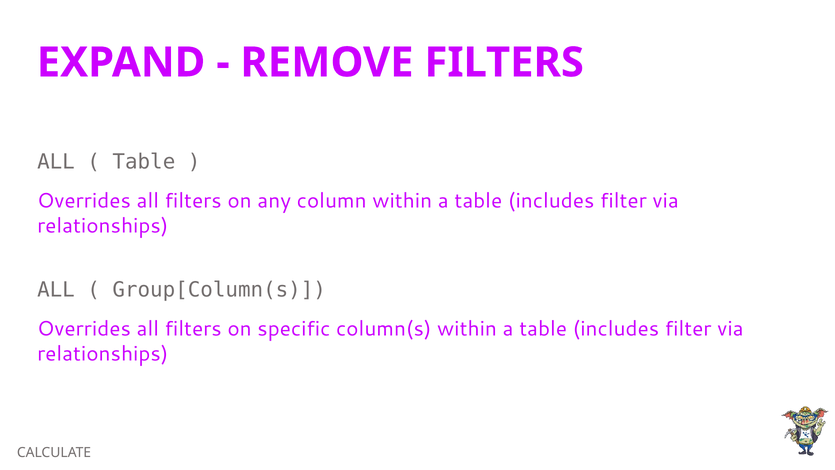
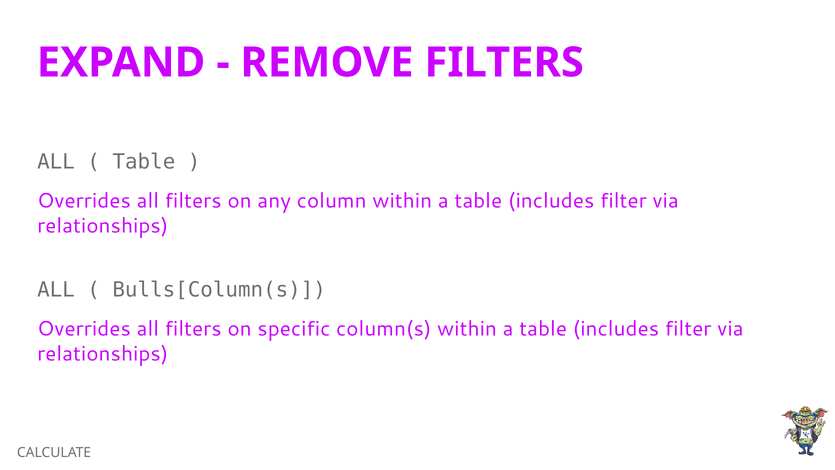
Group[Column(s: Group[Column(s -> Bulls[Column(s (219, 290)
